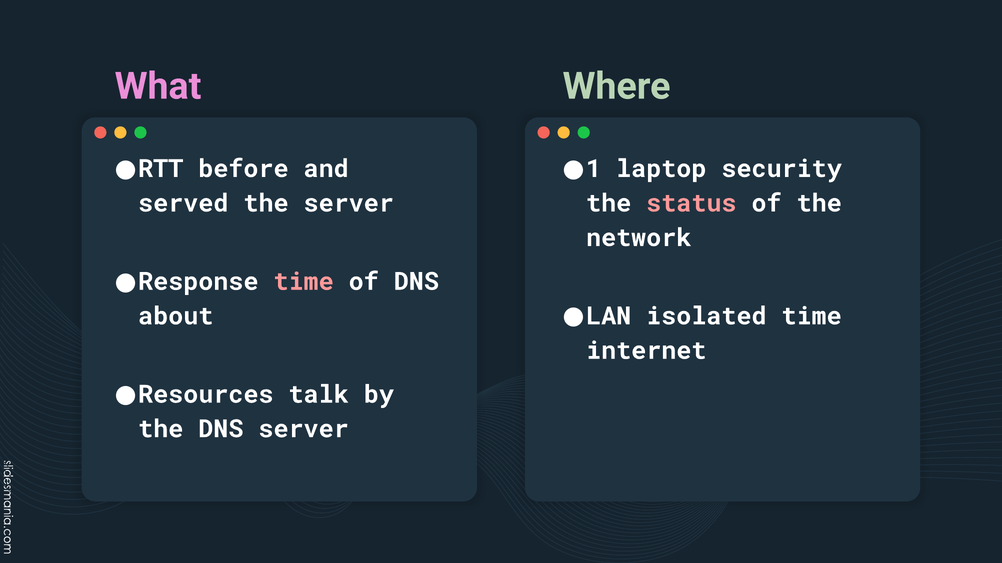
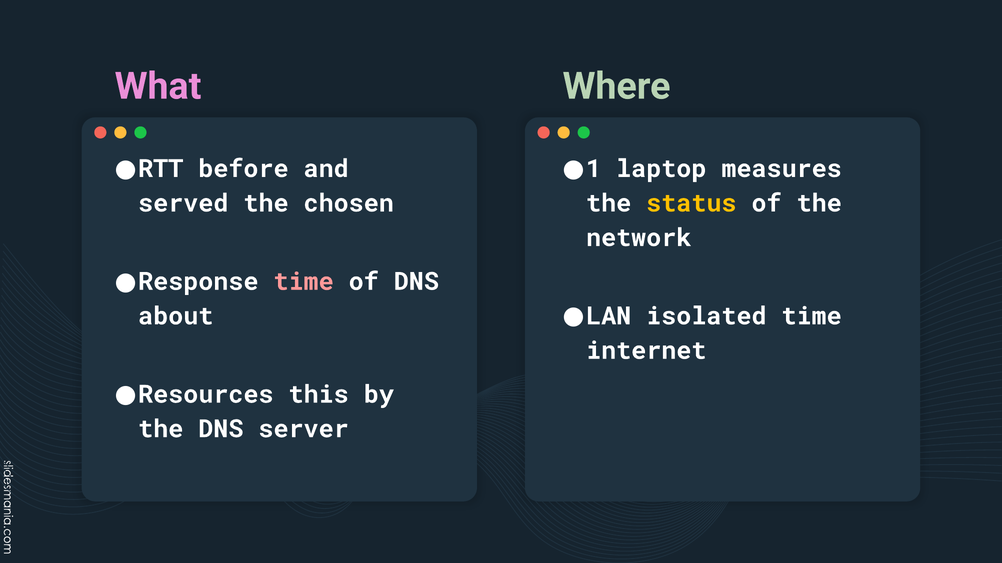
security: security -> measures (782, 169)
the server: server -> chosen (349, 203)
status colour: pink -> yellow (691, 203)
talk: talk -> this (319, 395)
